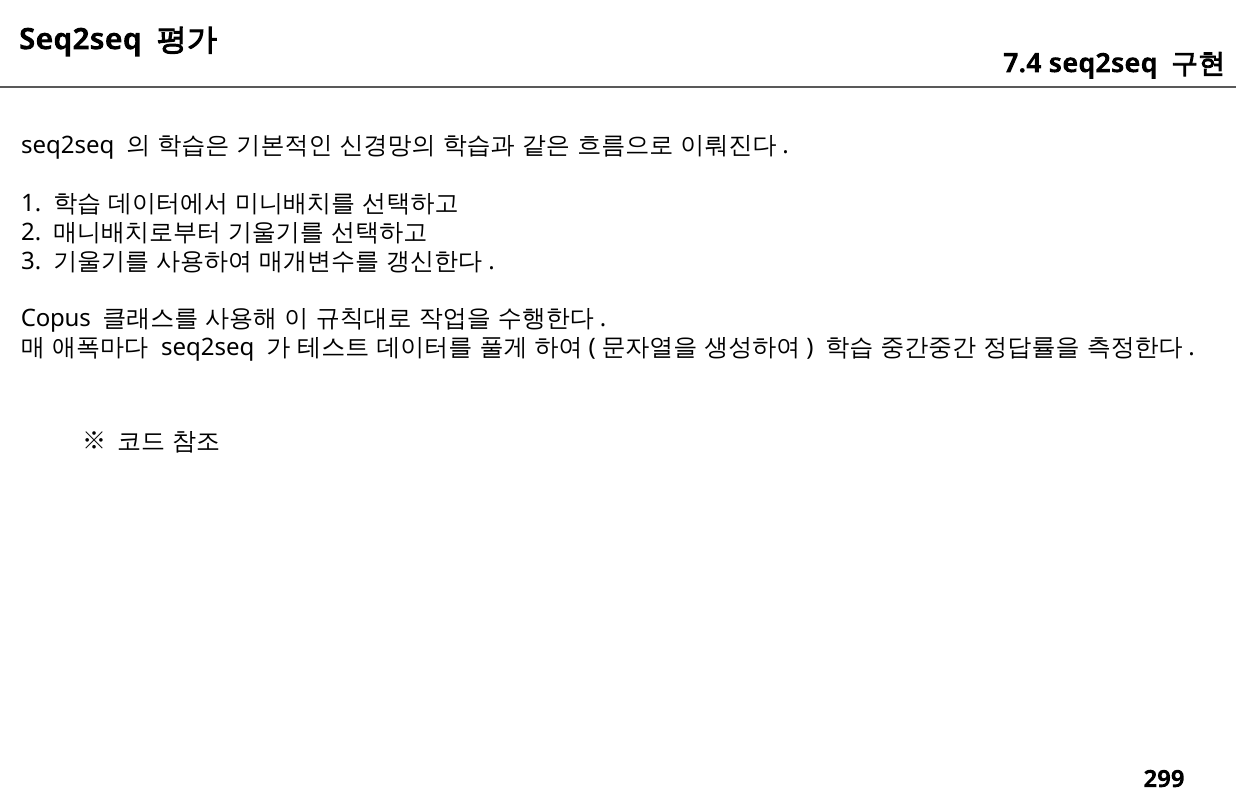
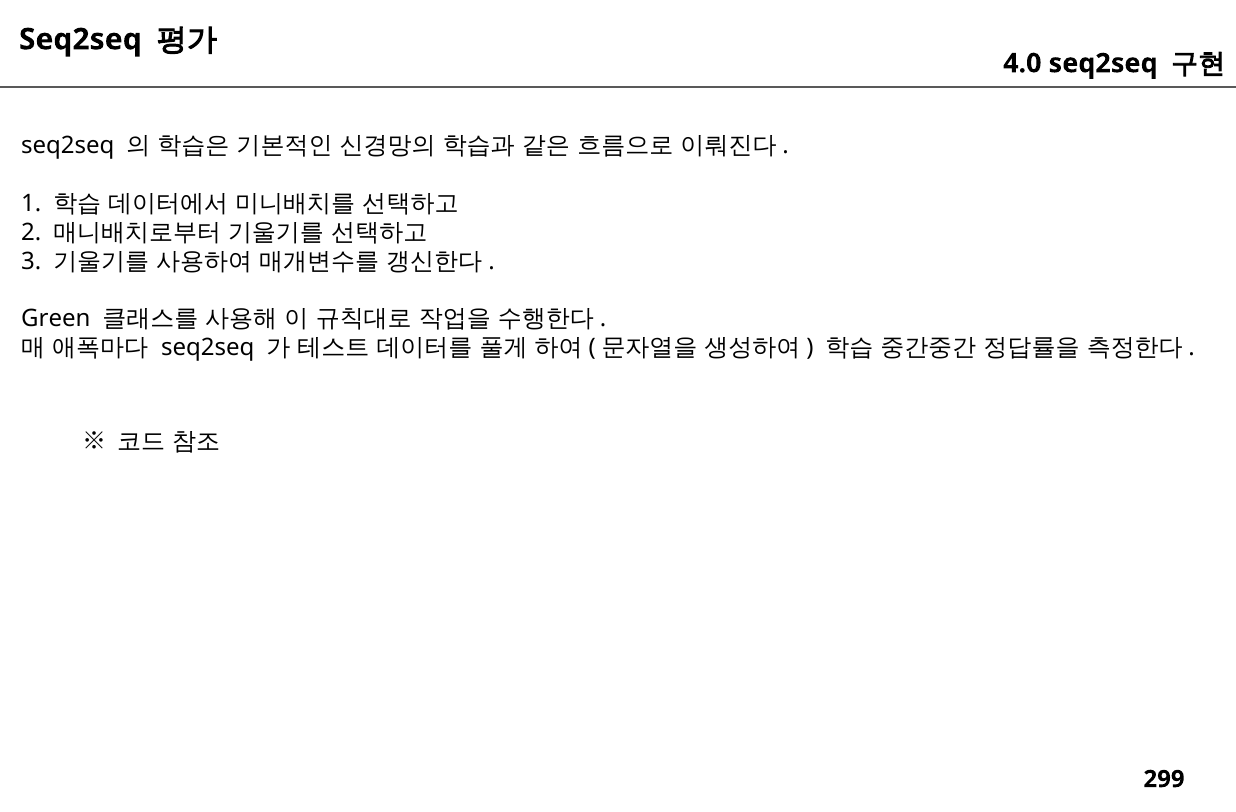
7.4: 7.4 -> 4.0 (1022, 63)
Copus: Copus -> Green (56, 319)
